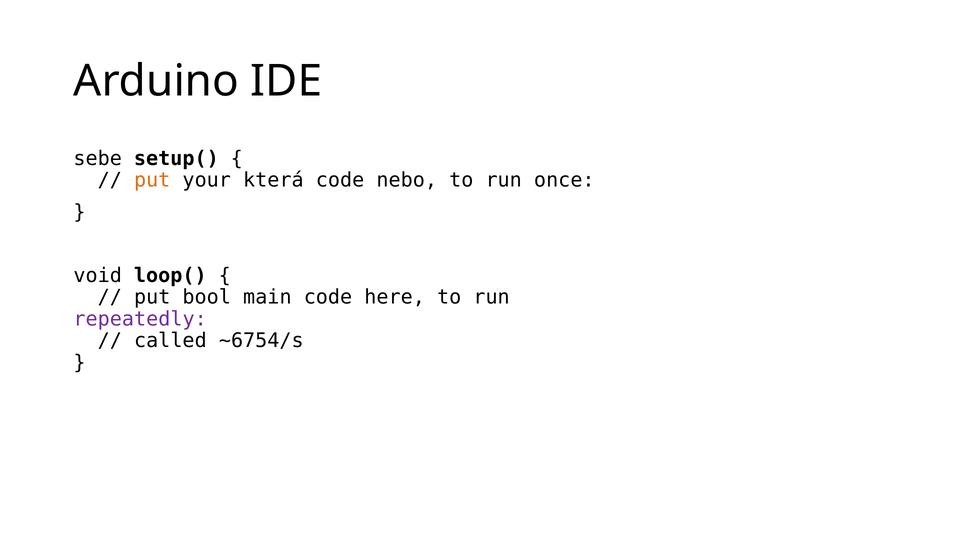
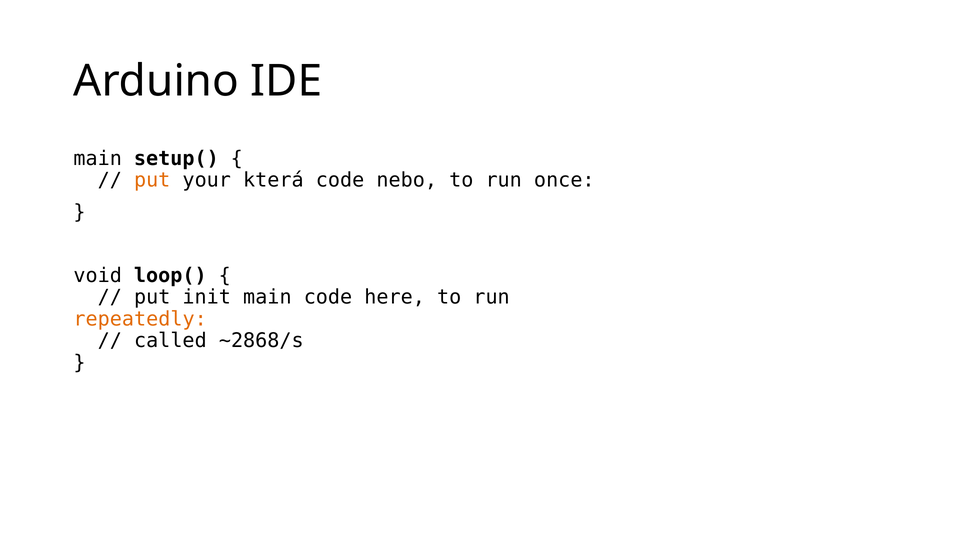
sebe: sebe -> main (98, 159)
bool: bool -> init (207, 297)
repeatedly colour: purple -> orange (140, 319)
~6754/s: ~6754/s -> ~2868/s (261, 341)
